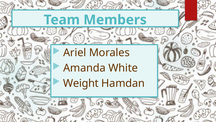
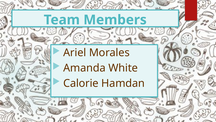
Weight: Weight -> Calorie (81, 83)
